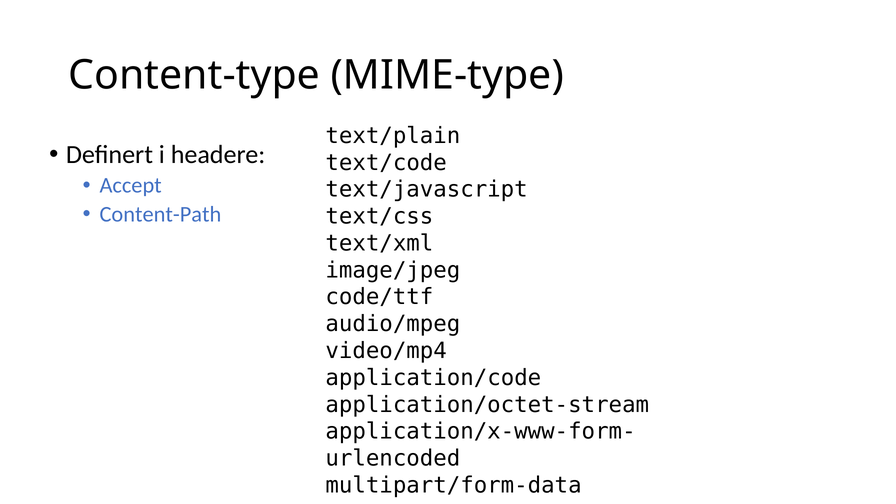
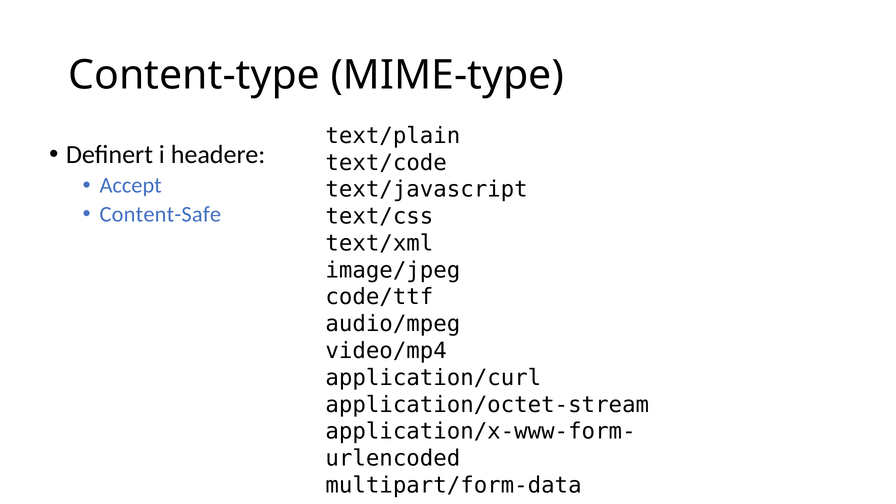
Content-Path: Content-Path -> Content-Safe (160, 214)
application/code: application/code -> application/curl (433, 378)
